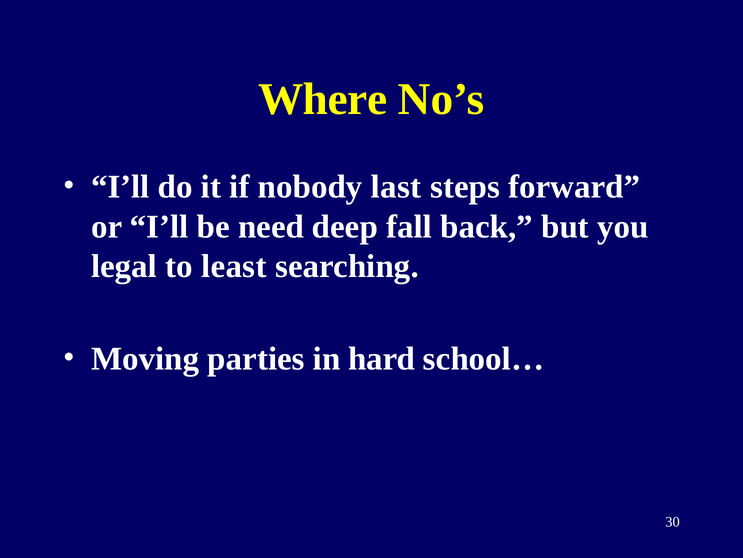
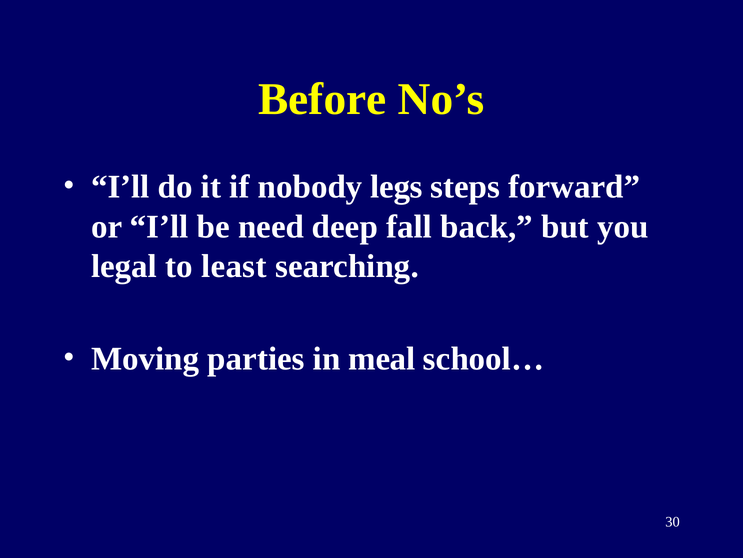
Where: Where -> Before (322, 99)
last: last -> legs (397, 187)
hard: hard -> meal (382, 359)
